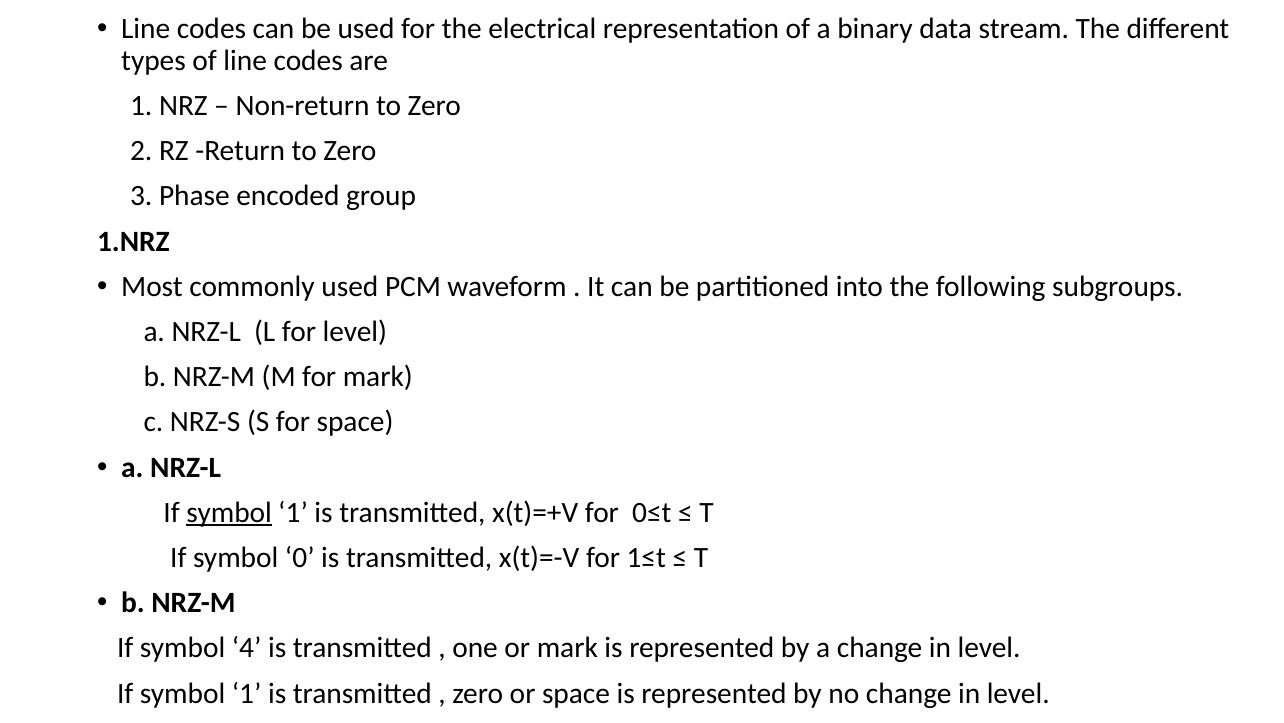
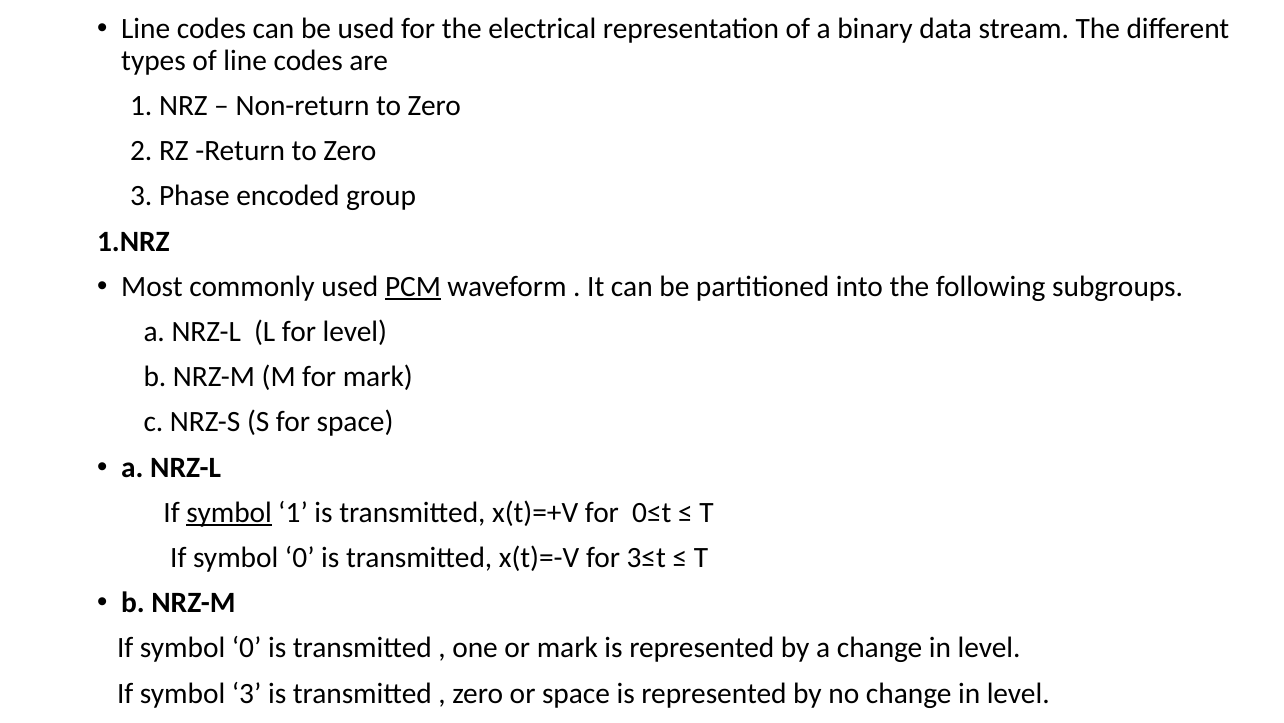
PCM underline: none -> present (413, 286)
1≤t: 1≤t -> 3≤t (646, 557)
4: 4 -> 0 (247, 648)
1: 1 -> 3 (247, 693)
